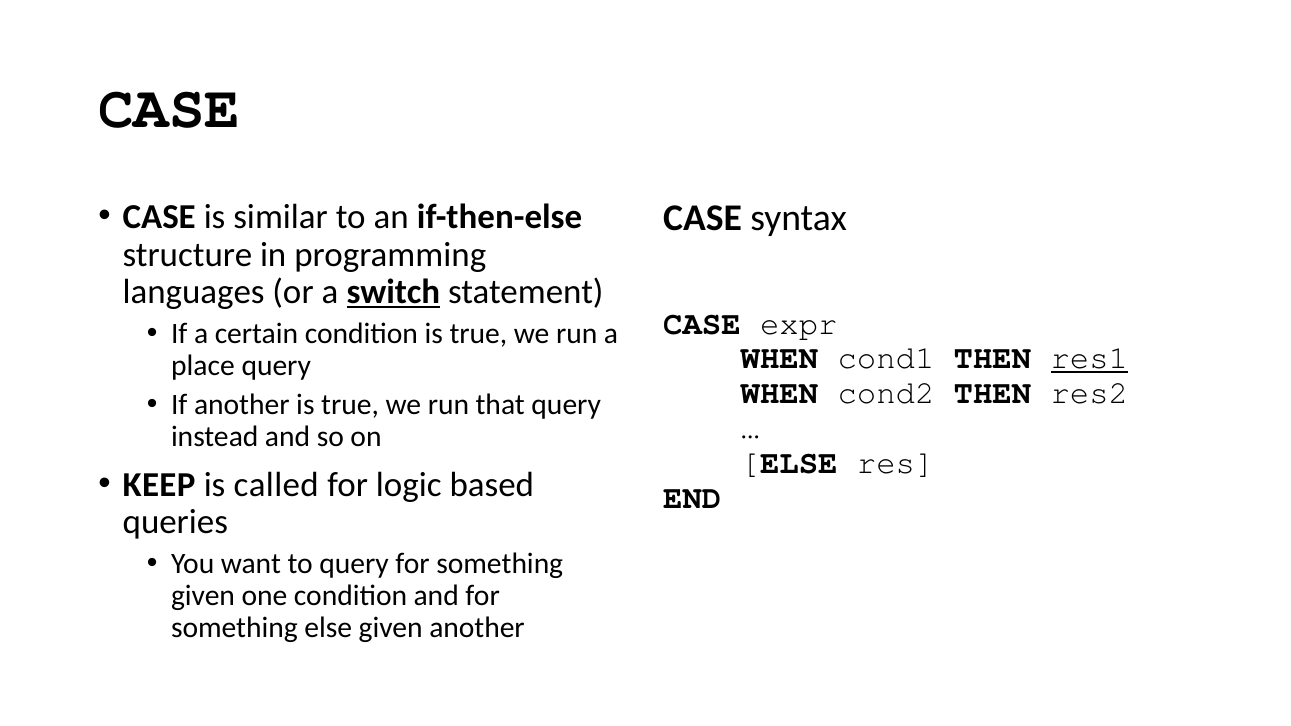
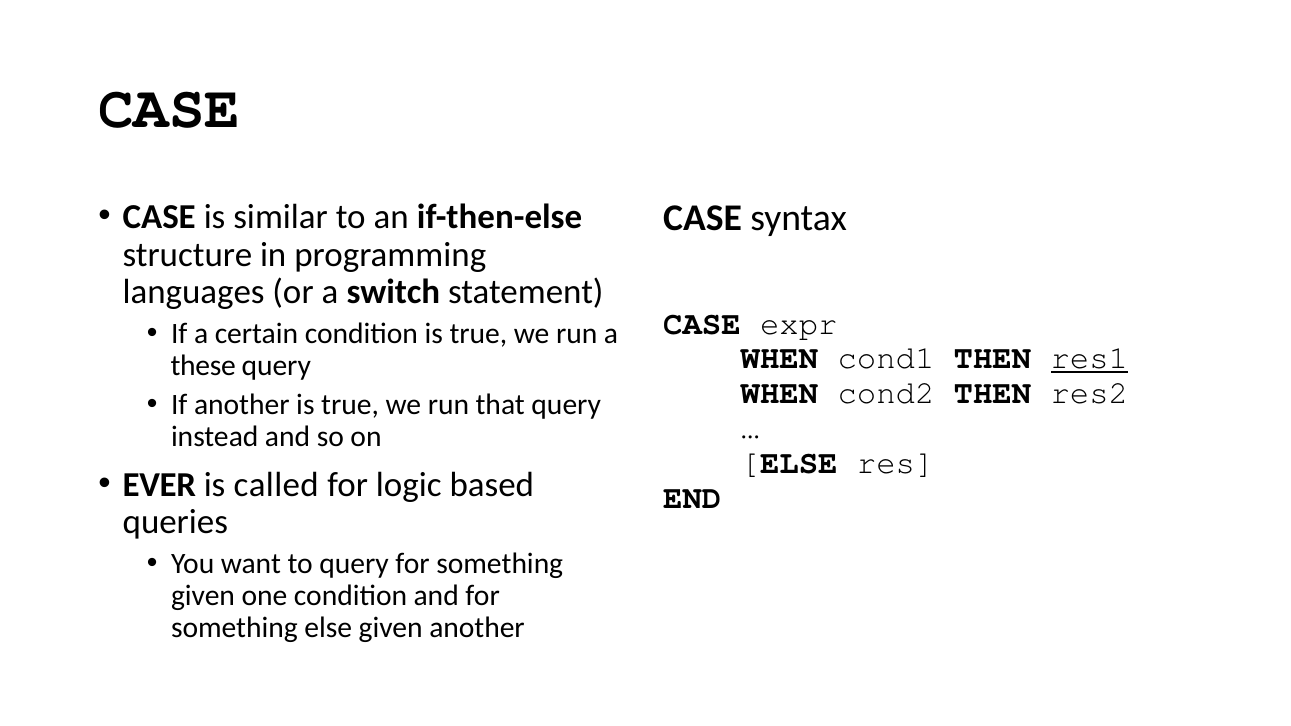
switch underline: present -> none (393, 292)
place: place -> these (203, 366)
KEEP: KEEP -> EVER (159, 485)
